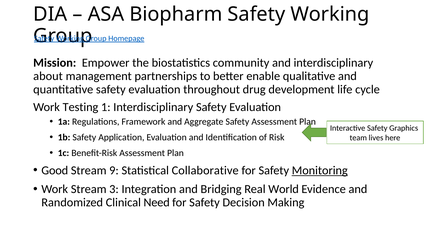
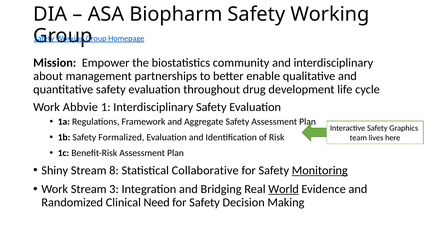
Testing: Testing -> Abbvie (80, 107)
Application: Application -> Formalized (121, 138)
Good: Good -> Shiny (55, 171)
9: 9 -> 8 (114, 171)
World underline: none -> present (284, 189)
